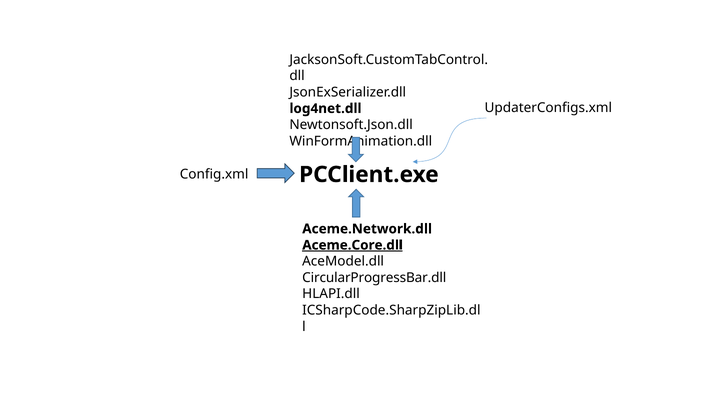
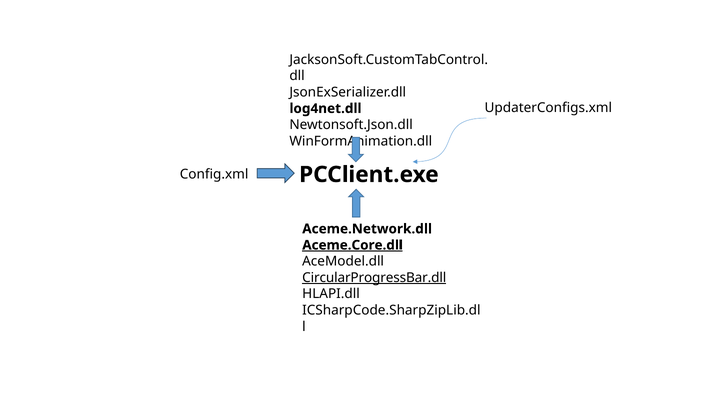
CircularProgressBar.dll underline: none -> present (374, 278)
